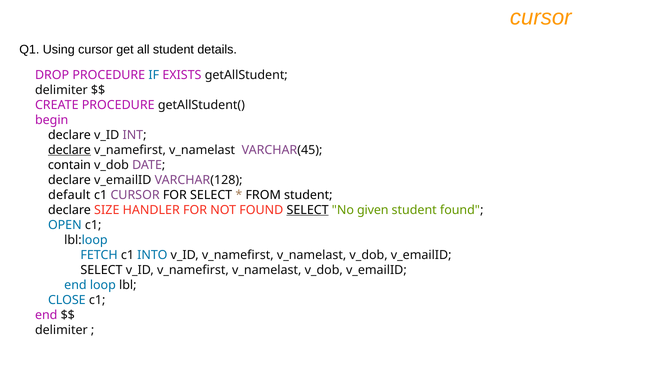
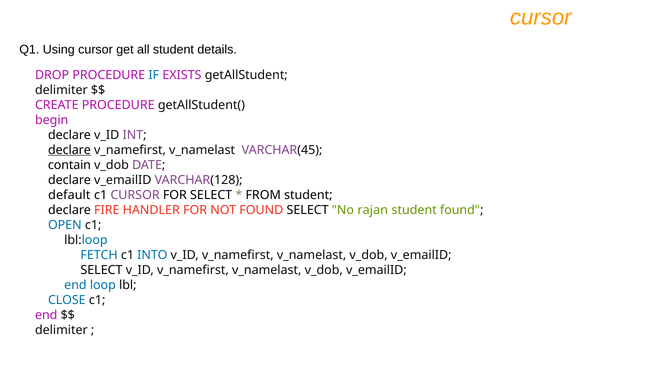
SIZE: SIZE -> FIRE (107, 210)
SELECT underline: present -> none (308, 210)
given: given -> rajan (373, 210)
